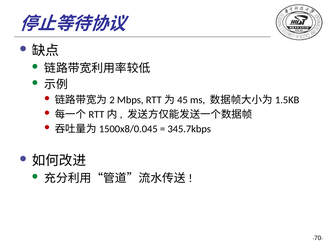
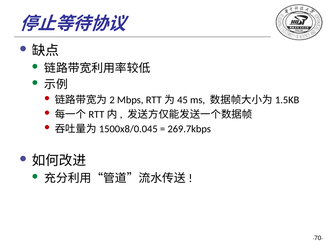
345.7kbps: 345.7kbps -> 269.7kbps (189, 129)
